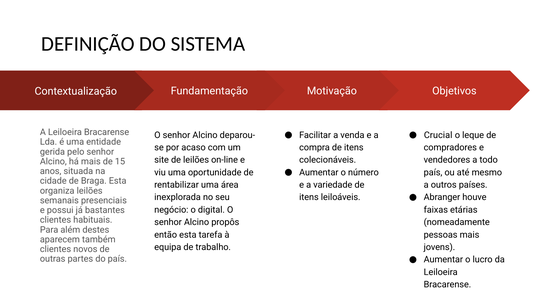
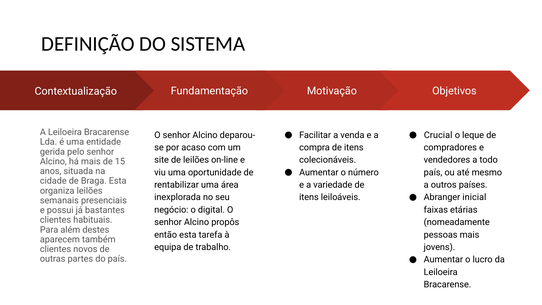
houve: houve -> inicial (474, 197)
